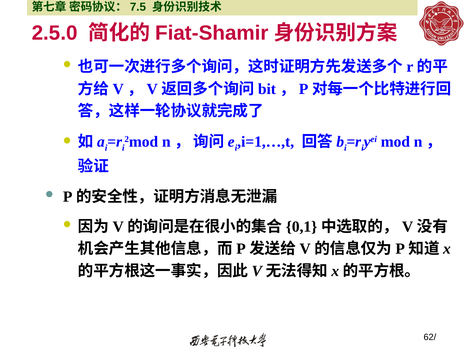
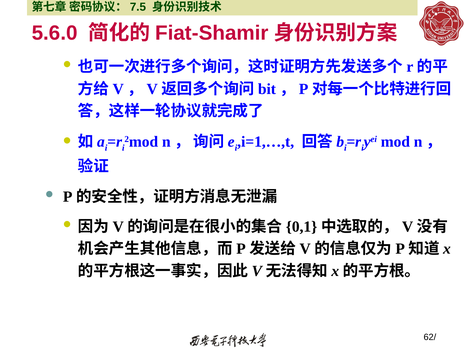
2.5.0: 2.5.0 -> 5.6.0 (55, 33)
